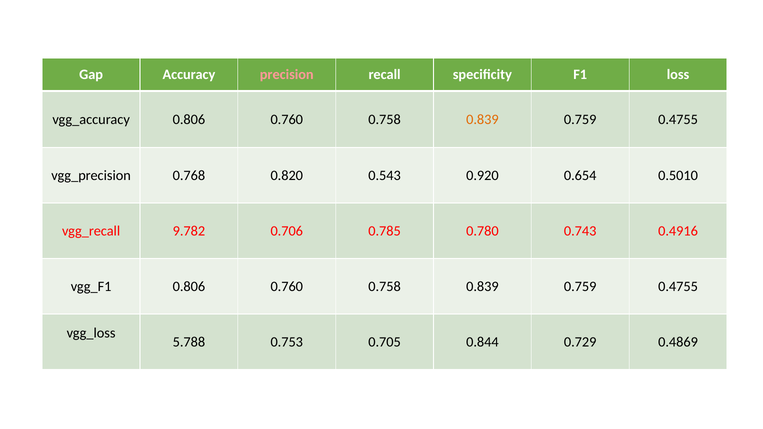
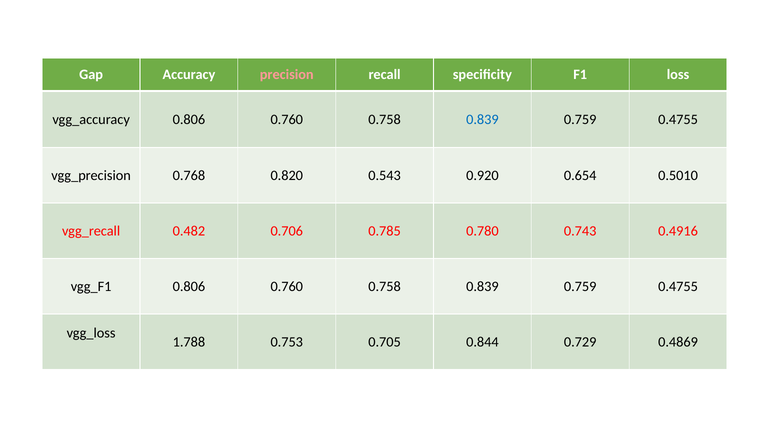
0.839 colour: orange -> blue (482, 119)
9.782: 9.782 -> 0.482 (189, 231)
5.788: 5.788 -> 1.788 (189, 342)
